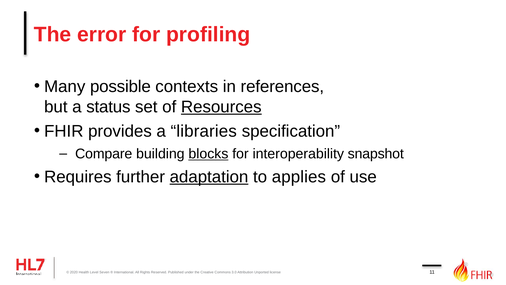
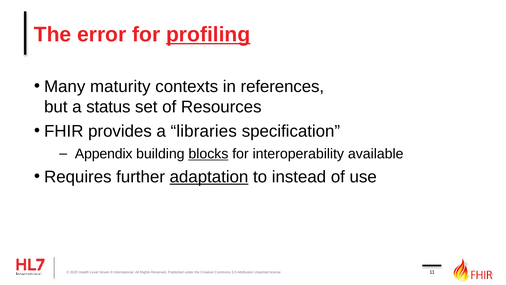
profiling underline: none -> present (208, 35)
possible: possible -> maturity (120, 86)
Resources underline: present -> none (221, 107)
Compare: Compare -> Appendix (104, 154)
snapshot: snapshot -> available (376, 154)
applies: applies -> instead (299, 177)
